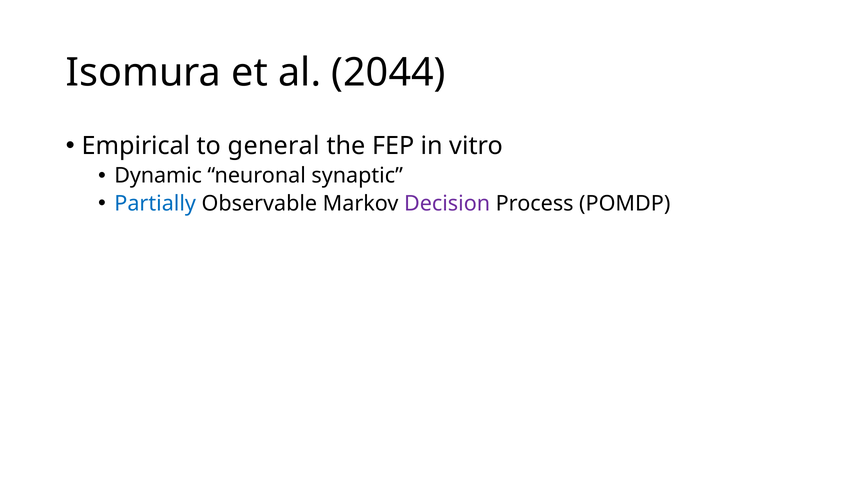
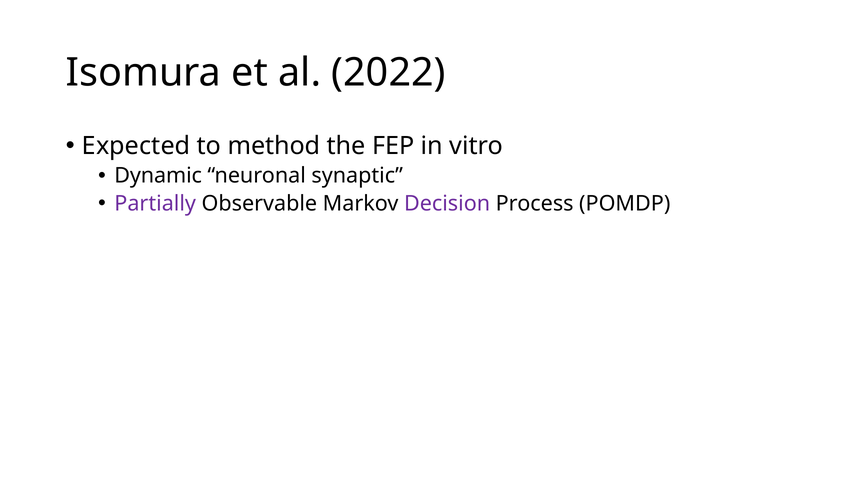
2044: 2044 -> 2022 (389, 72)
Empirical: Empirical -> Expected (136, 146)
general: general -> method (274, 146)
Partially colour: blue -> purple (155, 203)
